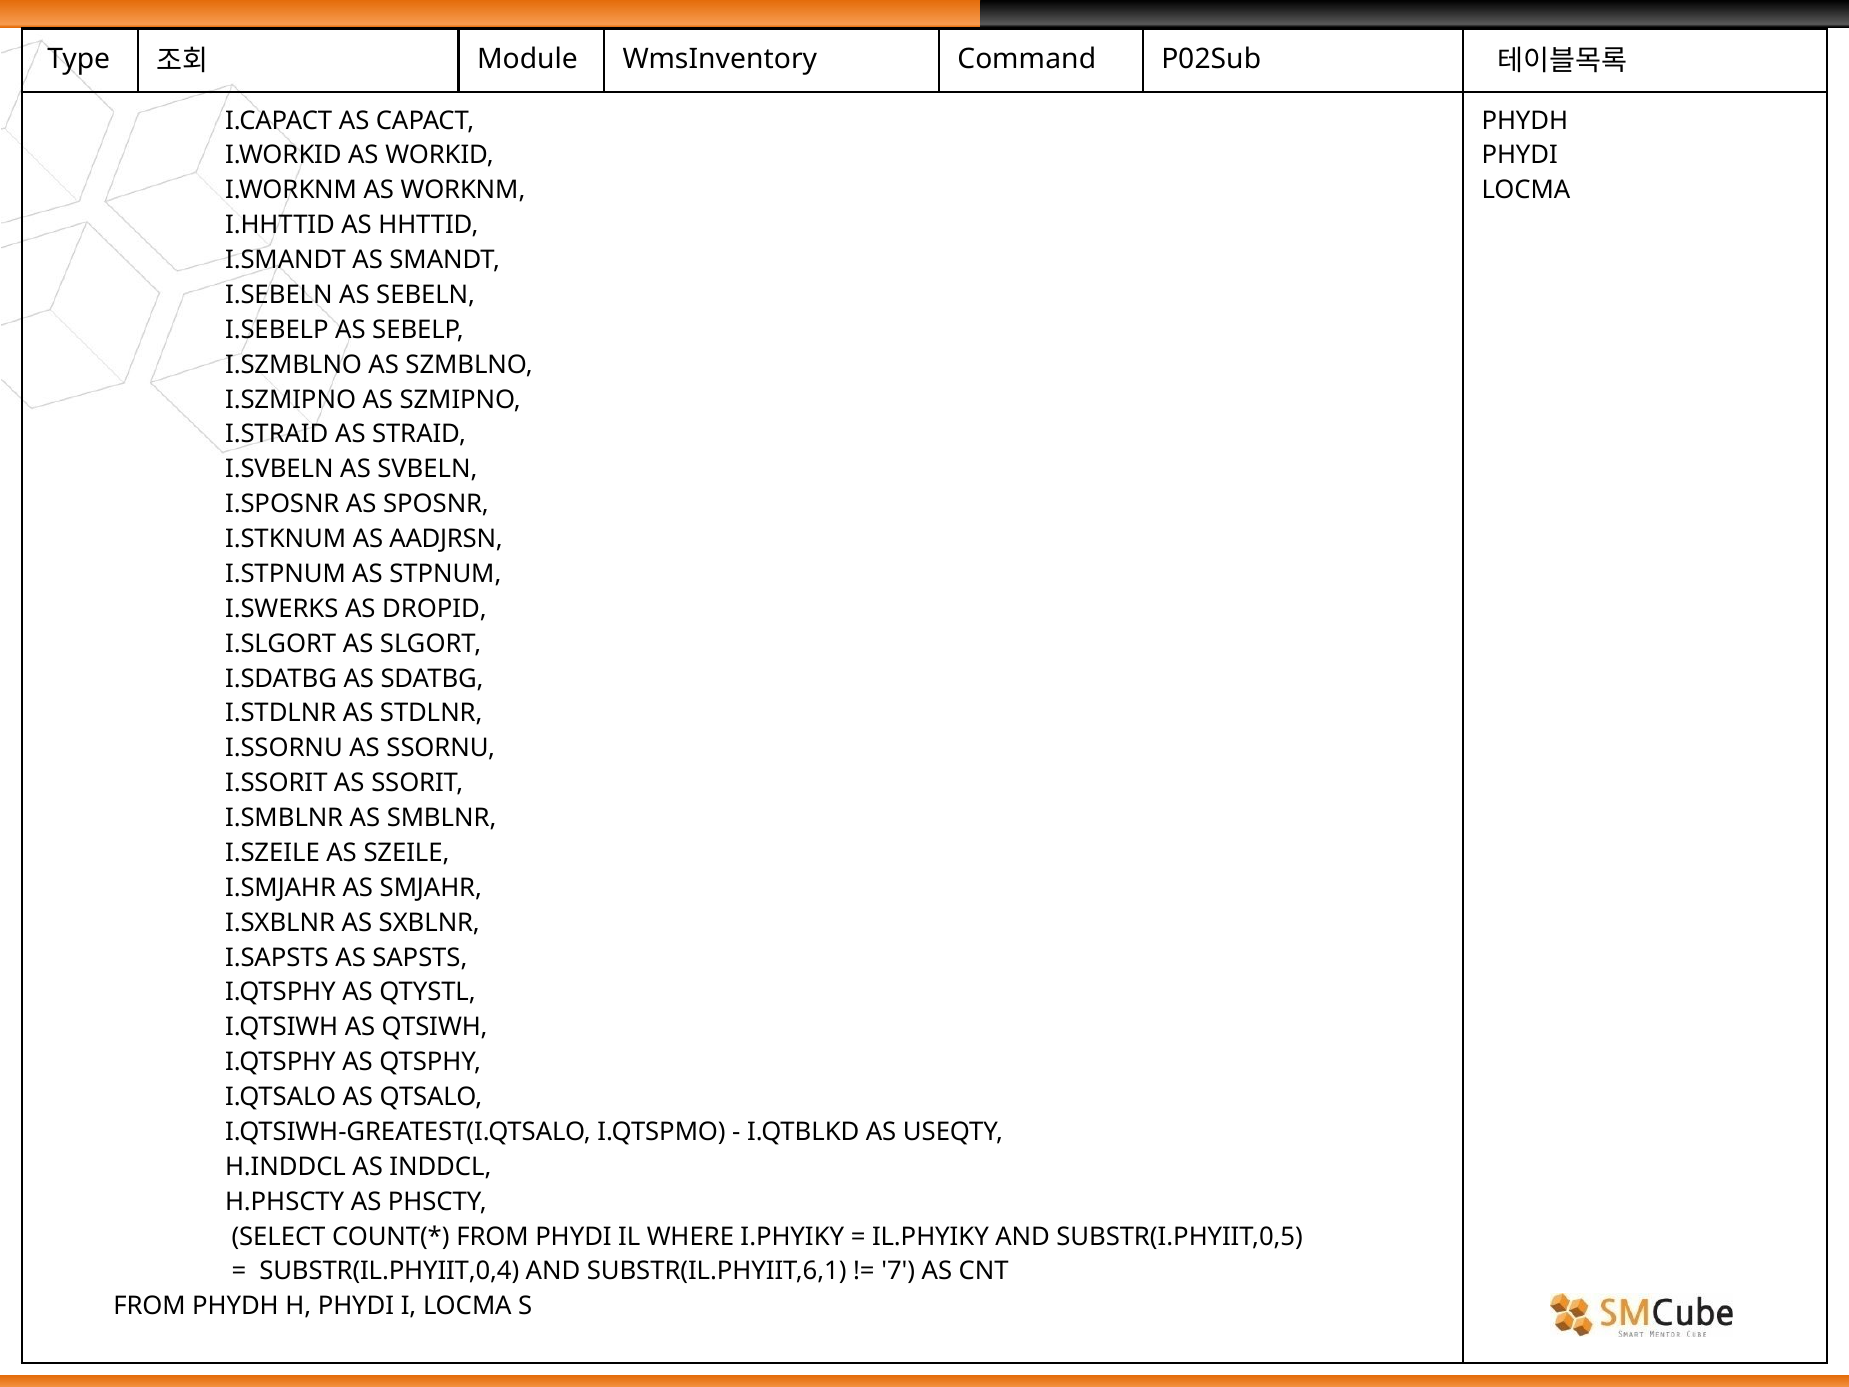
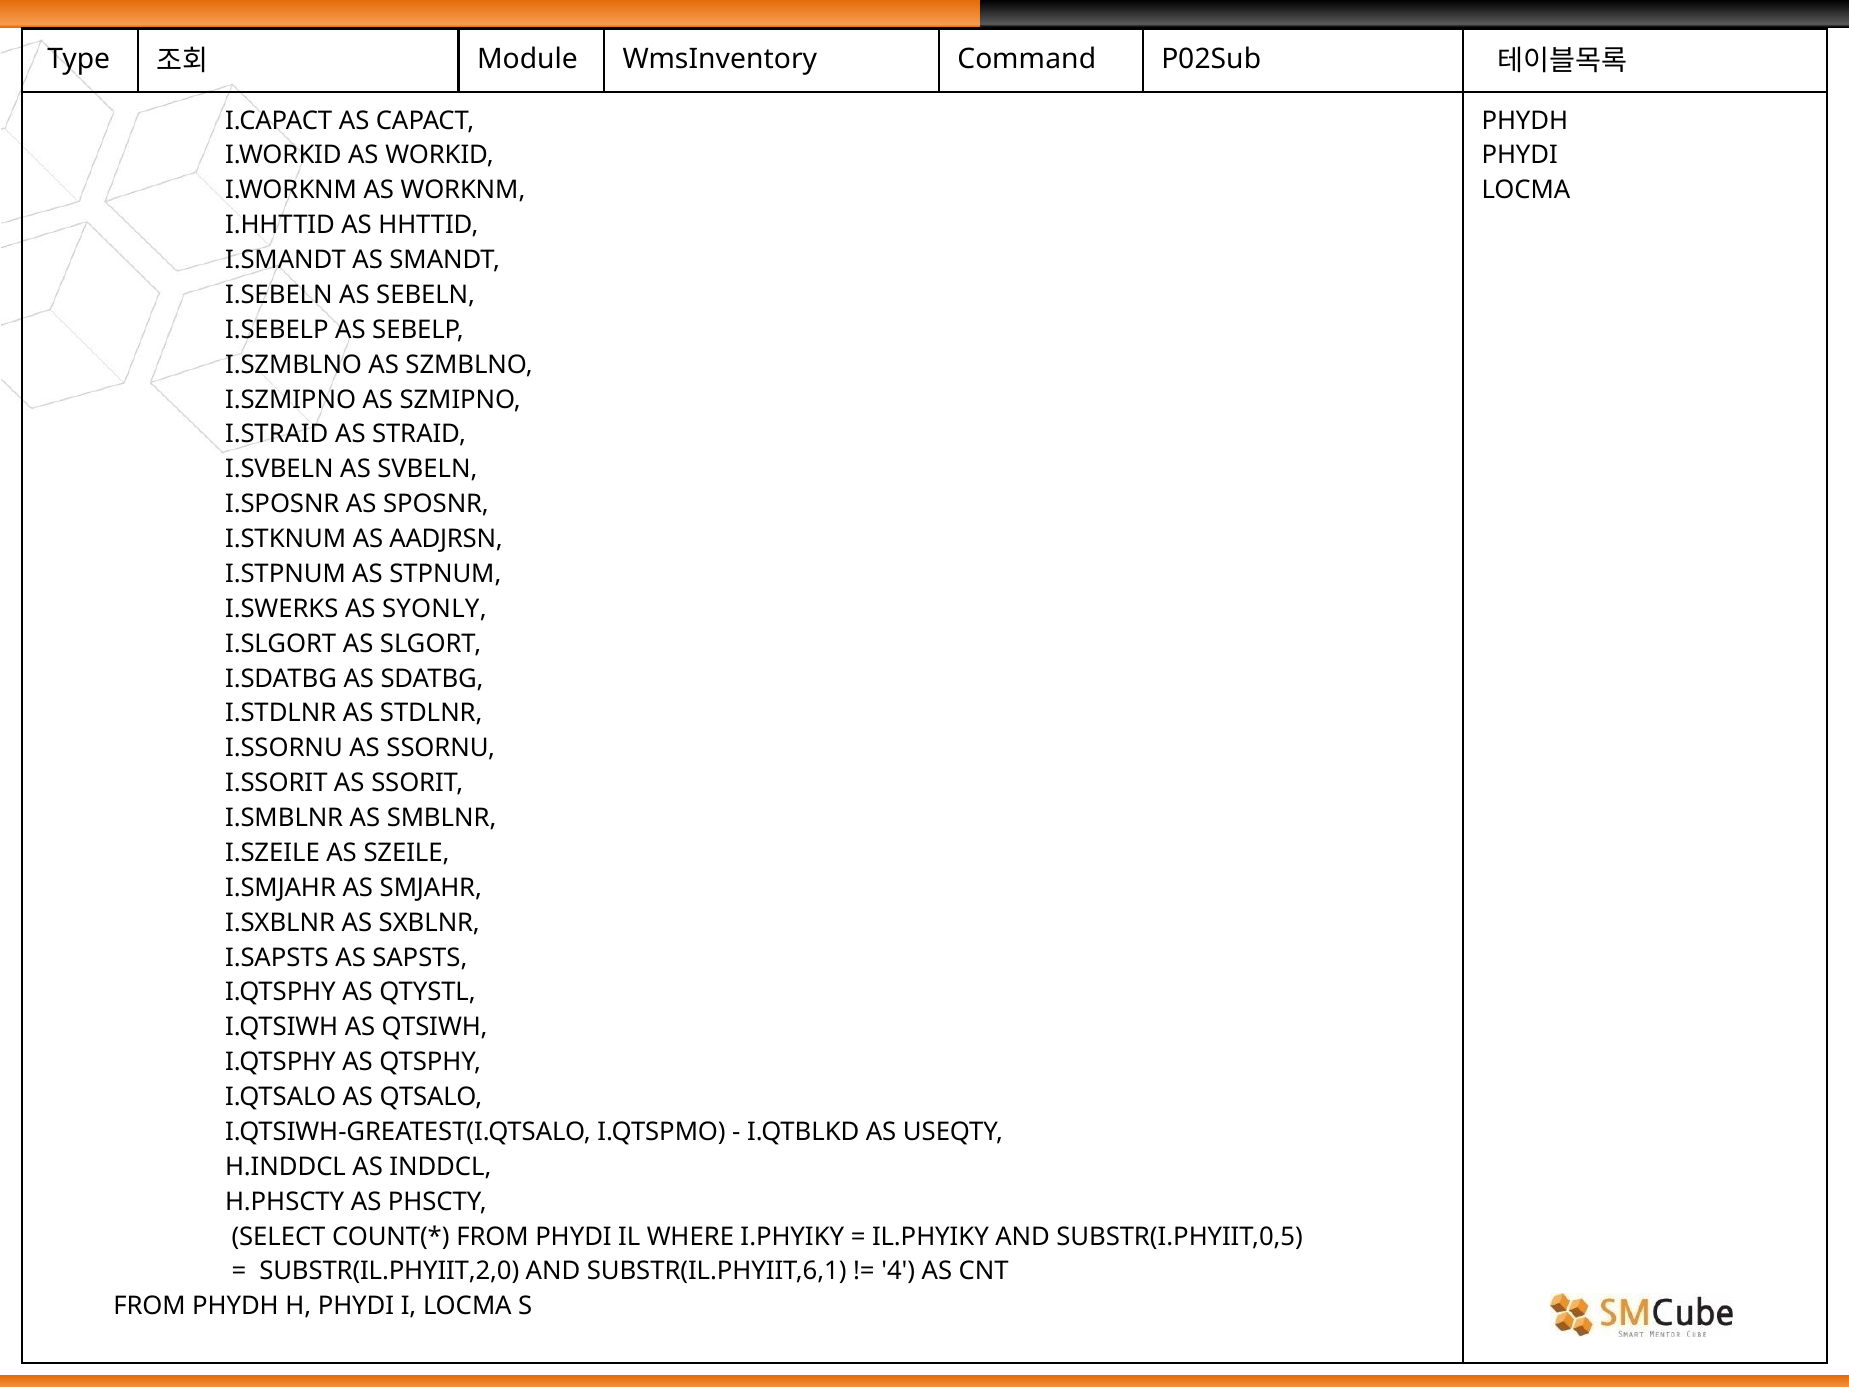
DROPID: DROPID -> SYONLY (434, 609)
SUBSTR(IL.PHYIIT,0,4: SUBSTR(IL.PHYIIT,0,4 -> SUBSTR(IL.PHYIIT,2,0 (389, 1271)
7: 7 -> 4 (898, 1271)
